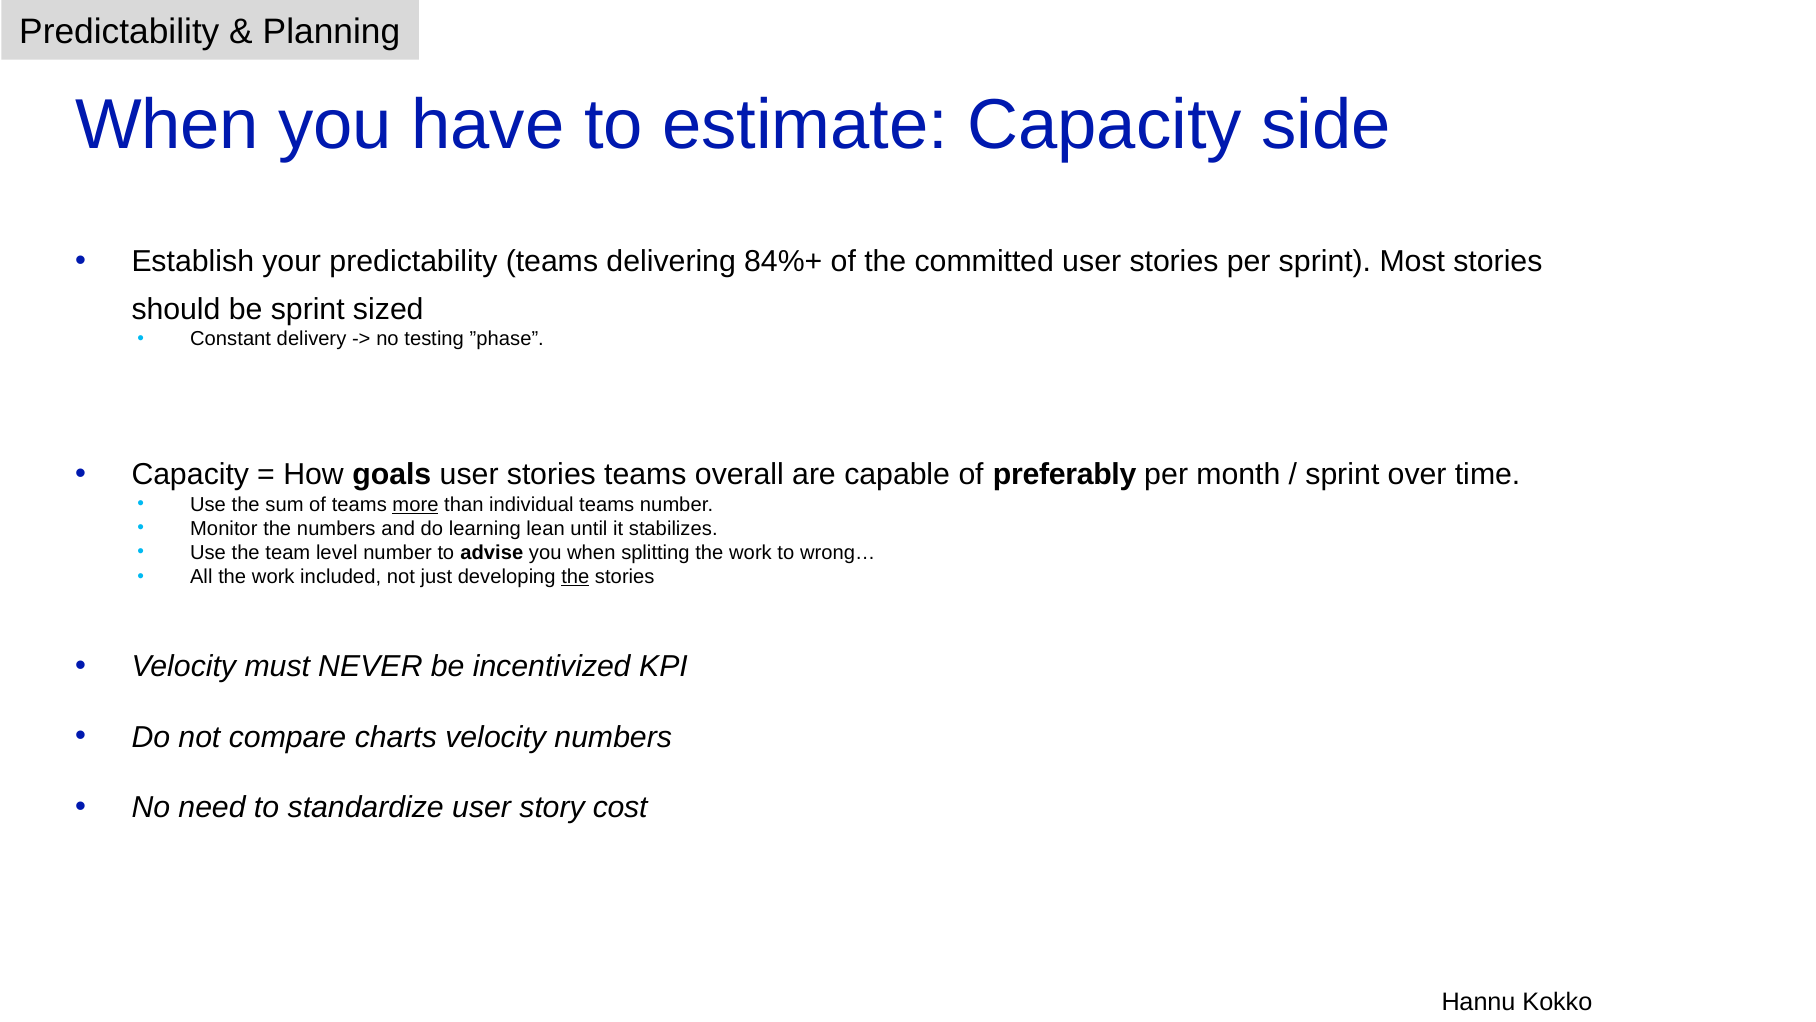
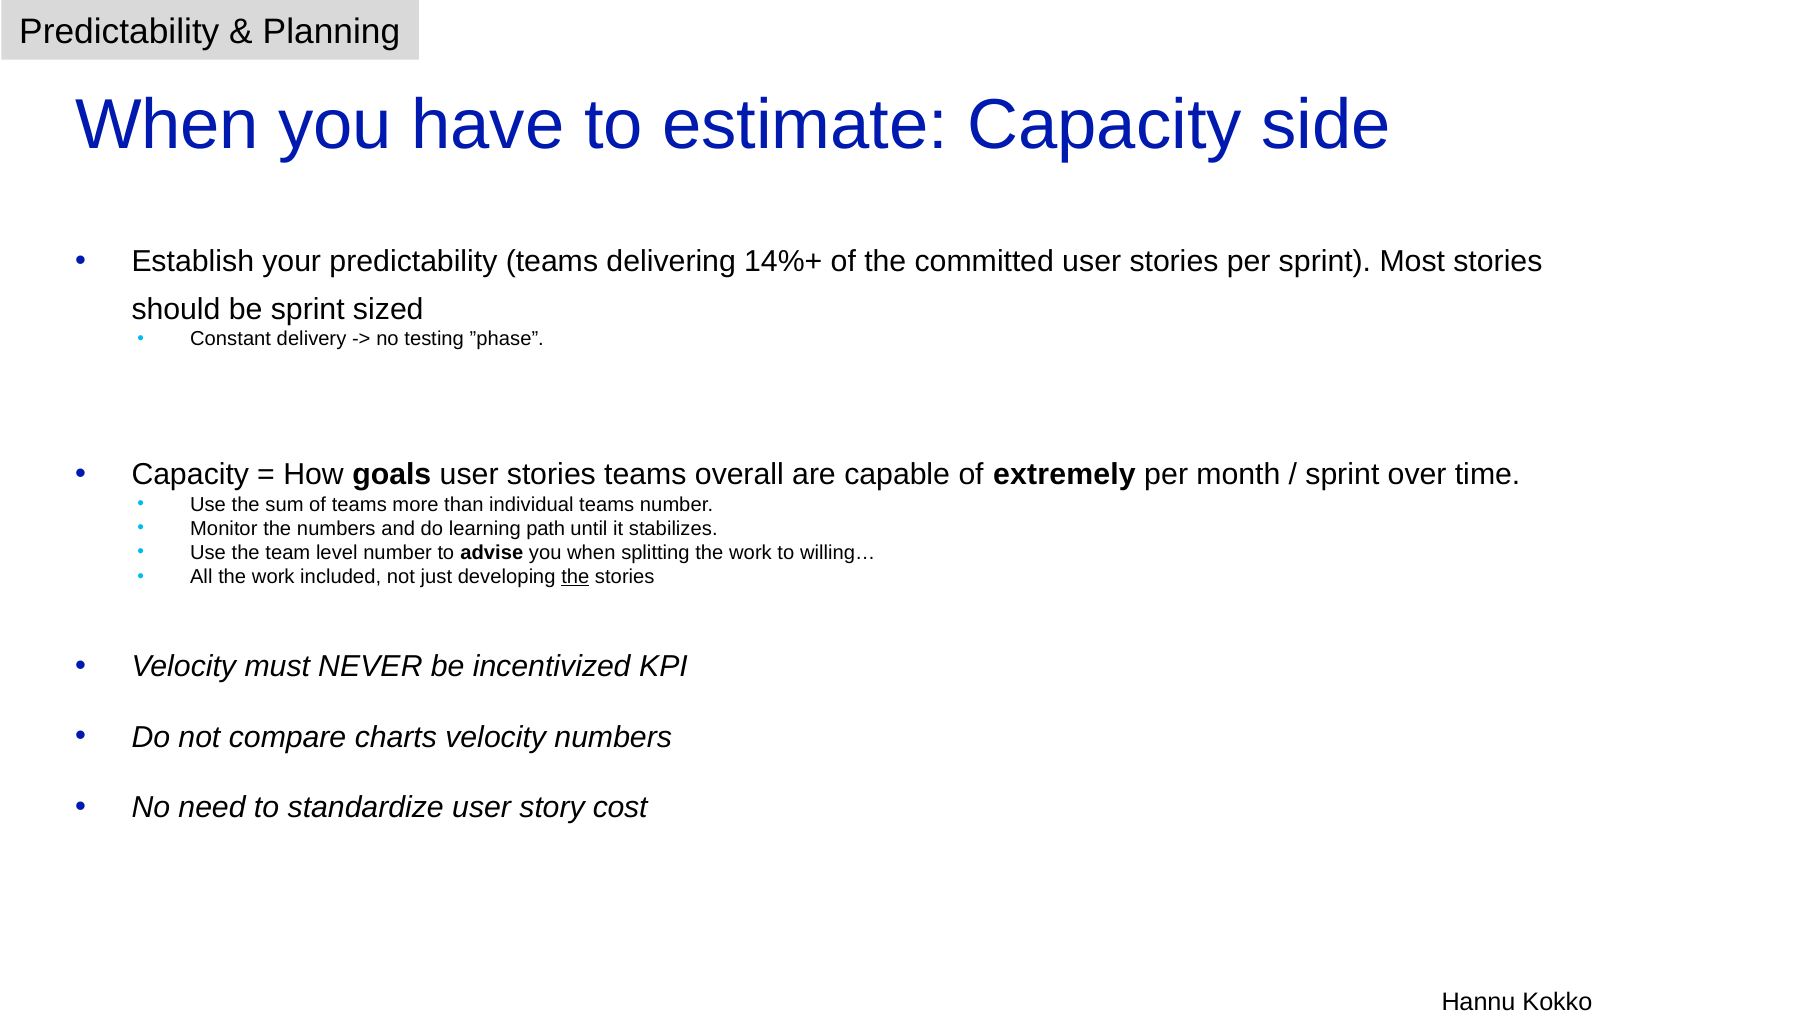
84%+: 84%+ -> 14%+ (783, 261)
preferably: preferably -> extremely (1064, 475)
more underline: present -> none (415, 504)
lean: lean -> path (546, 528)
wrong…: wrong… -> willing… (838, 553)
